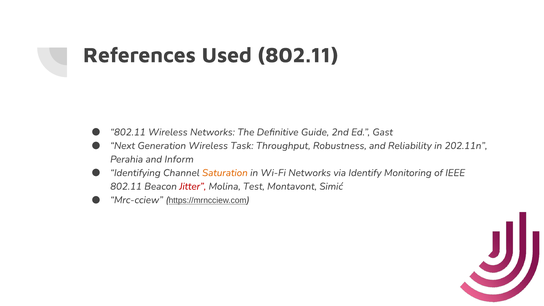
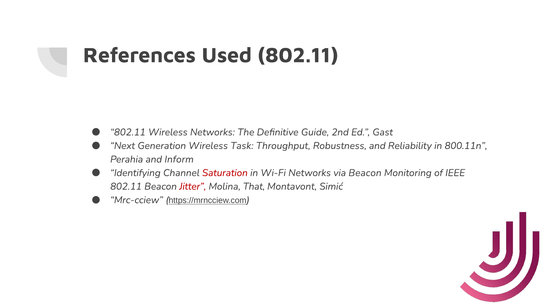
202.11n: 202.11n -> 800.11n (466, 146)
Saturation colour: orange -> red (225, 173)
via Identify: Identify -> Beacon (365, 173)
Test: Test -> That (254, 186)
